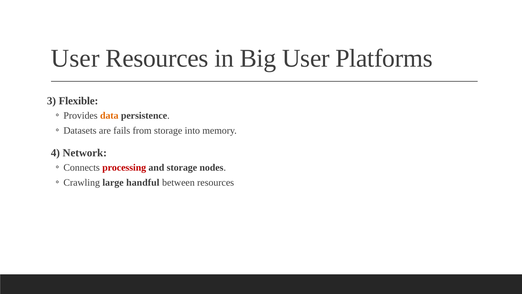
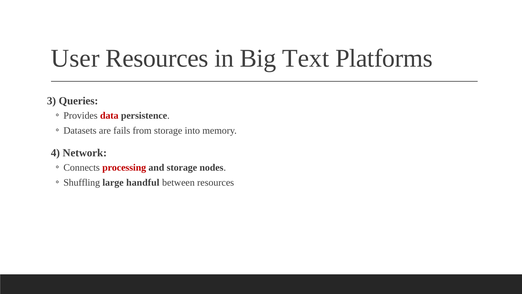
Big User: User -> Text (306, 58)
Flexible: Flexible -> Queries (78, 101)
data colour: orange -> red (109, 115)
Crawling: Crawling -> Shuffling (82, 182)
